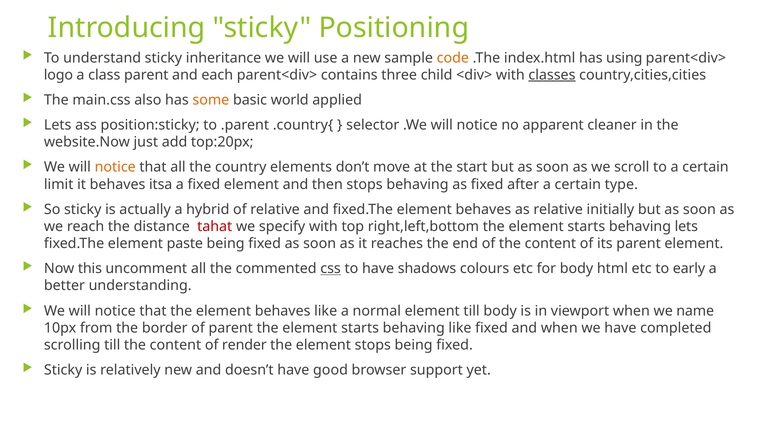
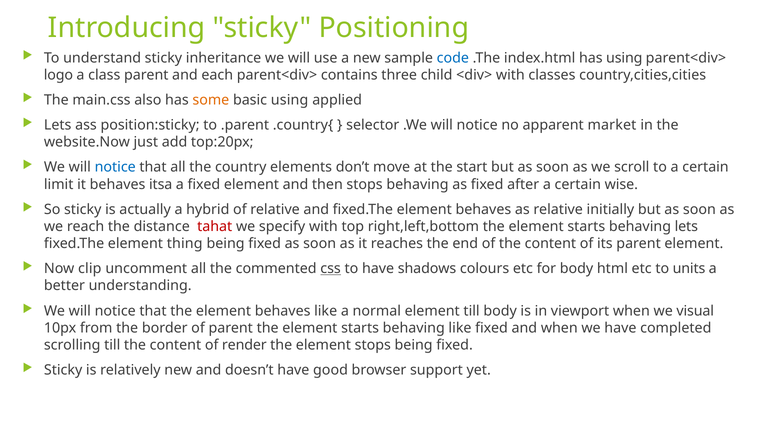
code colour: orange -> blue (453, 58)
classes underline: present -> none (552, 75)
basic world: world -> using (290, 100)
cleaner: cleaner -> market (612, 125)
notice colour: orange -> blue (115, 167)
type: type -> wise (621, 184)
paste: paste -> thing (185, 244)
this: this -> clip (90, 269)
early: early -> units (689, 269)
name: name -> visual (695, 311)
